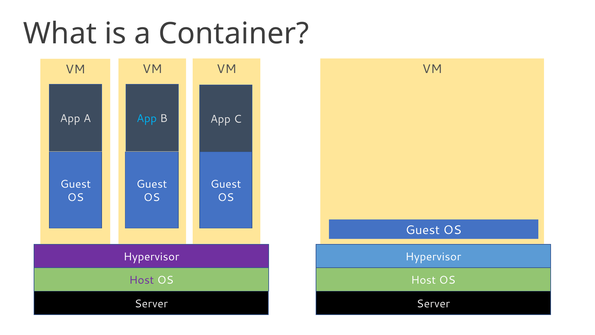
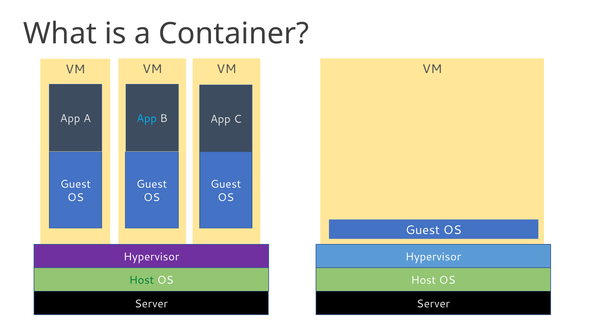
Host colour: purple -> green (142, 280)
